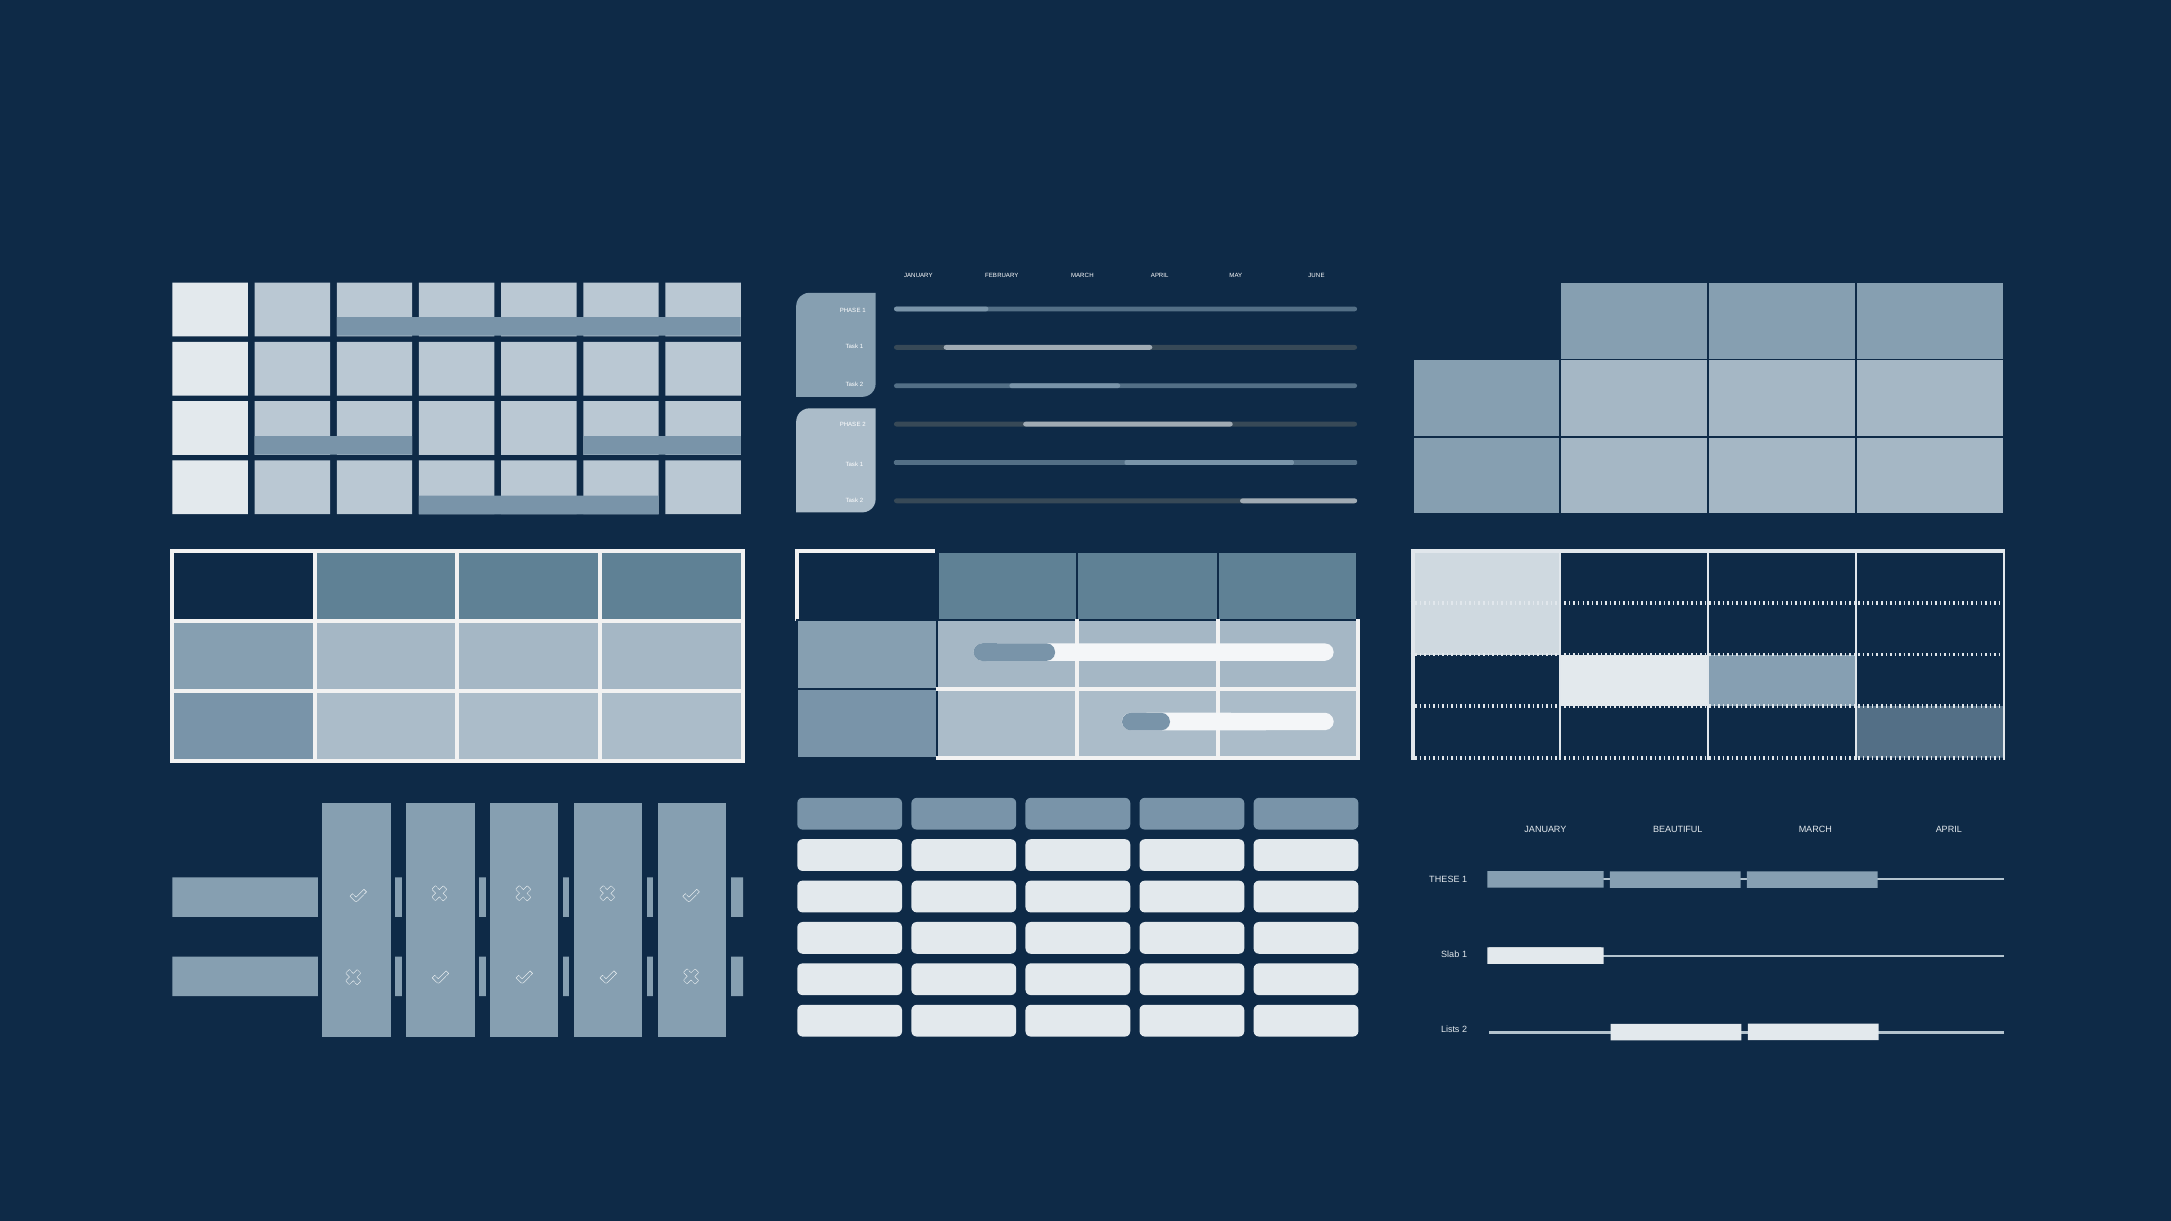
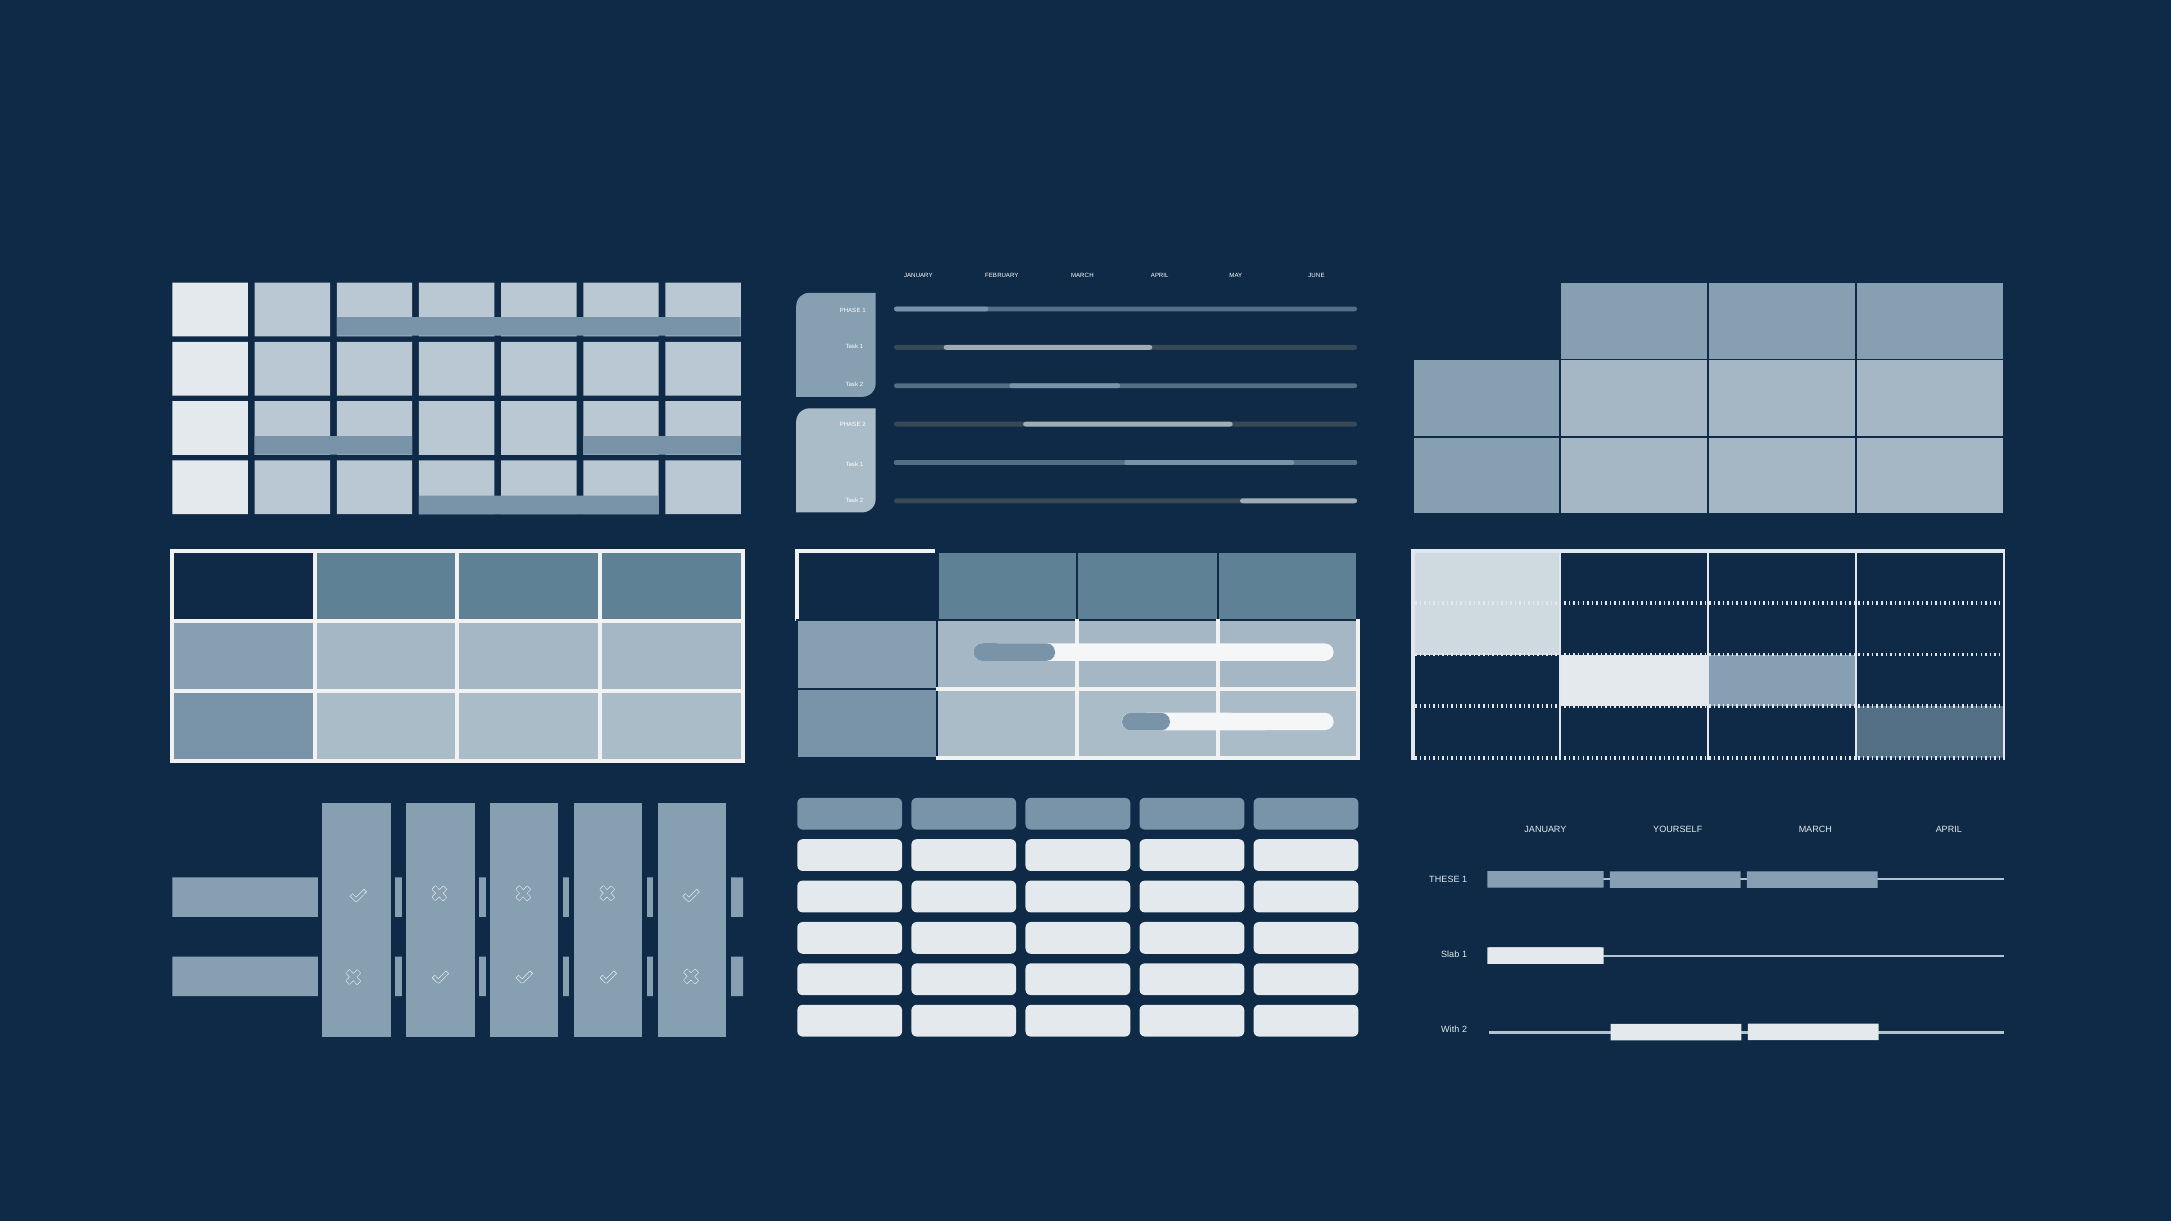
BEAUTIFUL: BEAUTIFUL -> YOURSELF (1678, 830)
Lists: Lists -> With (1450, 1030)
